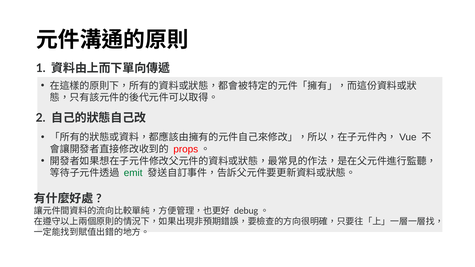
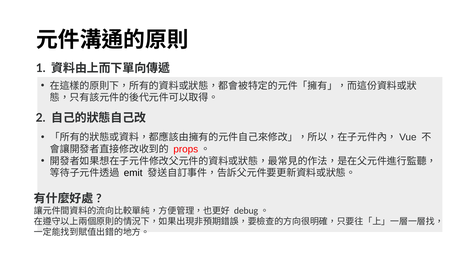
emit colour: green -> black (133, 173)
